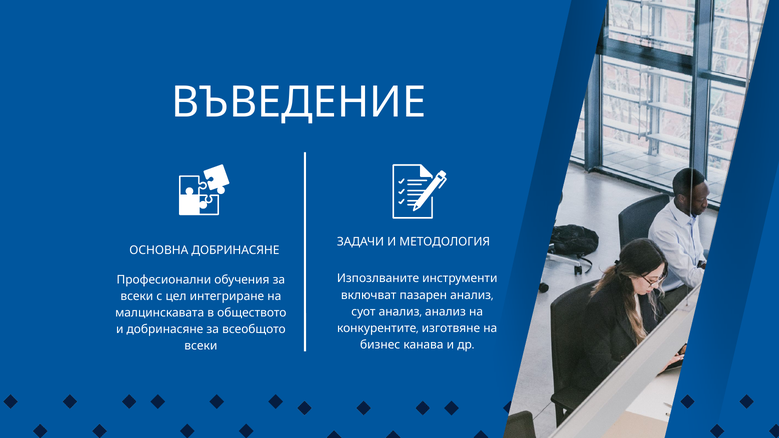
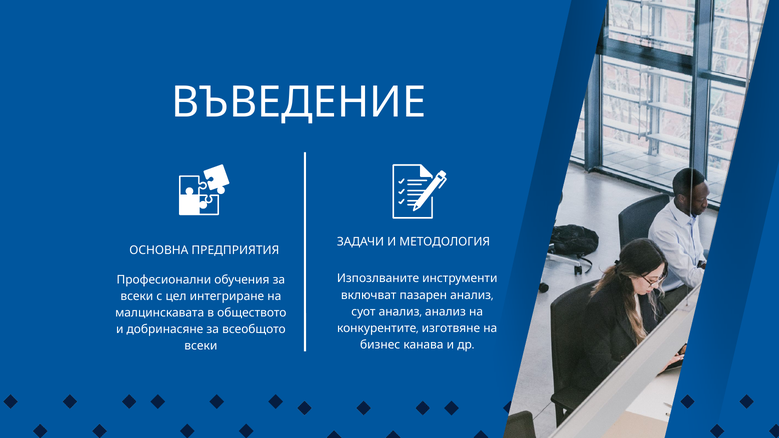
ОСНОВНА ДОБРИНАСЯНЕ: ДОБРИНАСЯНЕ -> ПРЕДПРИЯТИЯ (235, 250)
